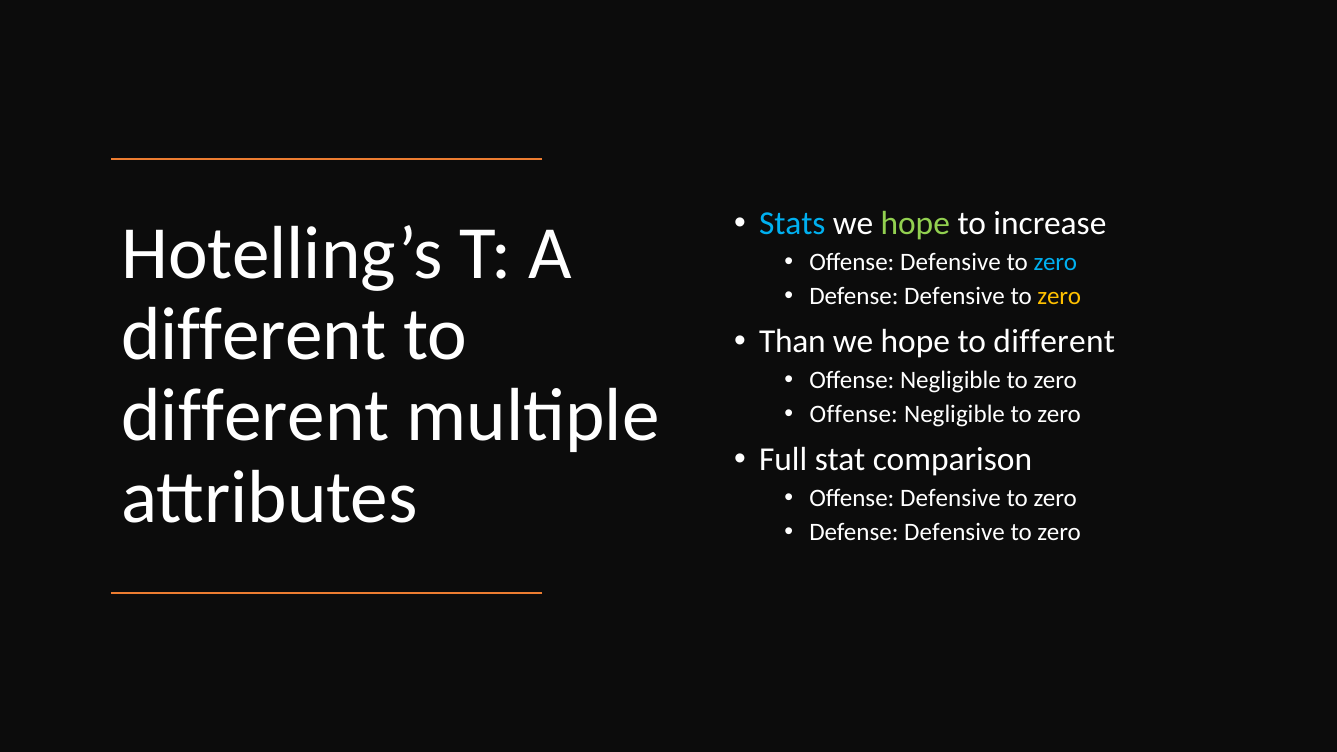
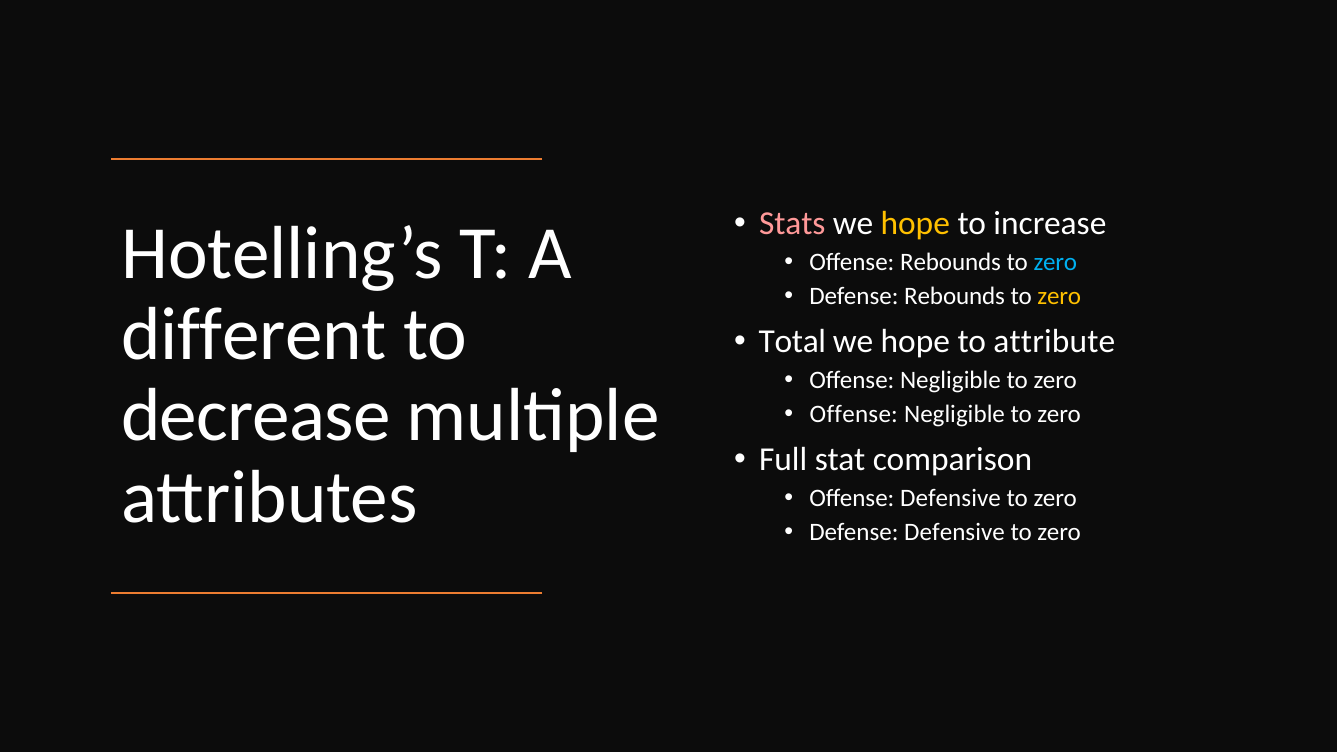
Stats colour: light blue -> pink (792, 224)
hope colour: light green -> yellow (915, 224)
Defensive: Defensive -> Rebounds (951, 262)
Defensive: Defensive -> Rebounds (955, 296)
Than: Than -> Total (792, 342)
hope to different: different -> attribute (1054, 342)
different: different -> decrease (256, 416)
